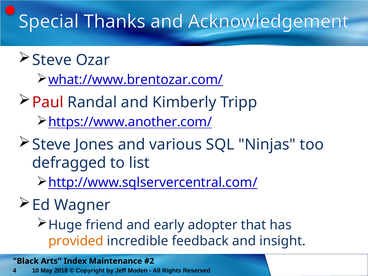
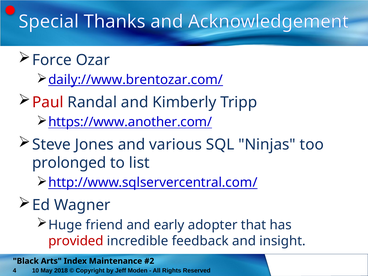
Steve: Steve -> Force (52, 60)
what://www.brentozar.com/: what://www.brentozar.com/ -> daily://www.brentozar.com/ (136, 80)
defragged: defragged -> prolonged (69, 163)
provided colour: orange -> red (76, 241)
